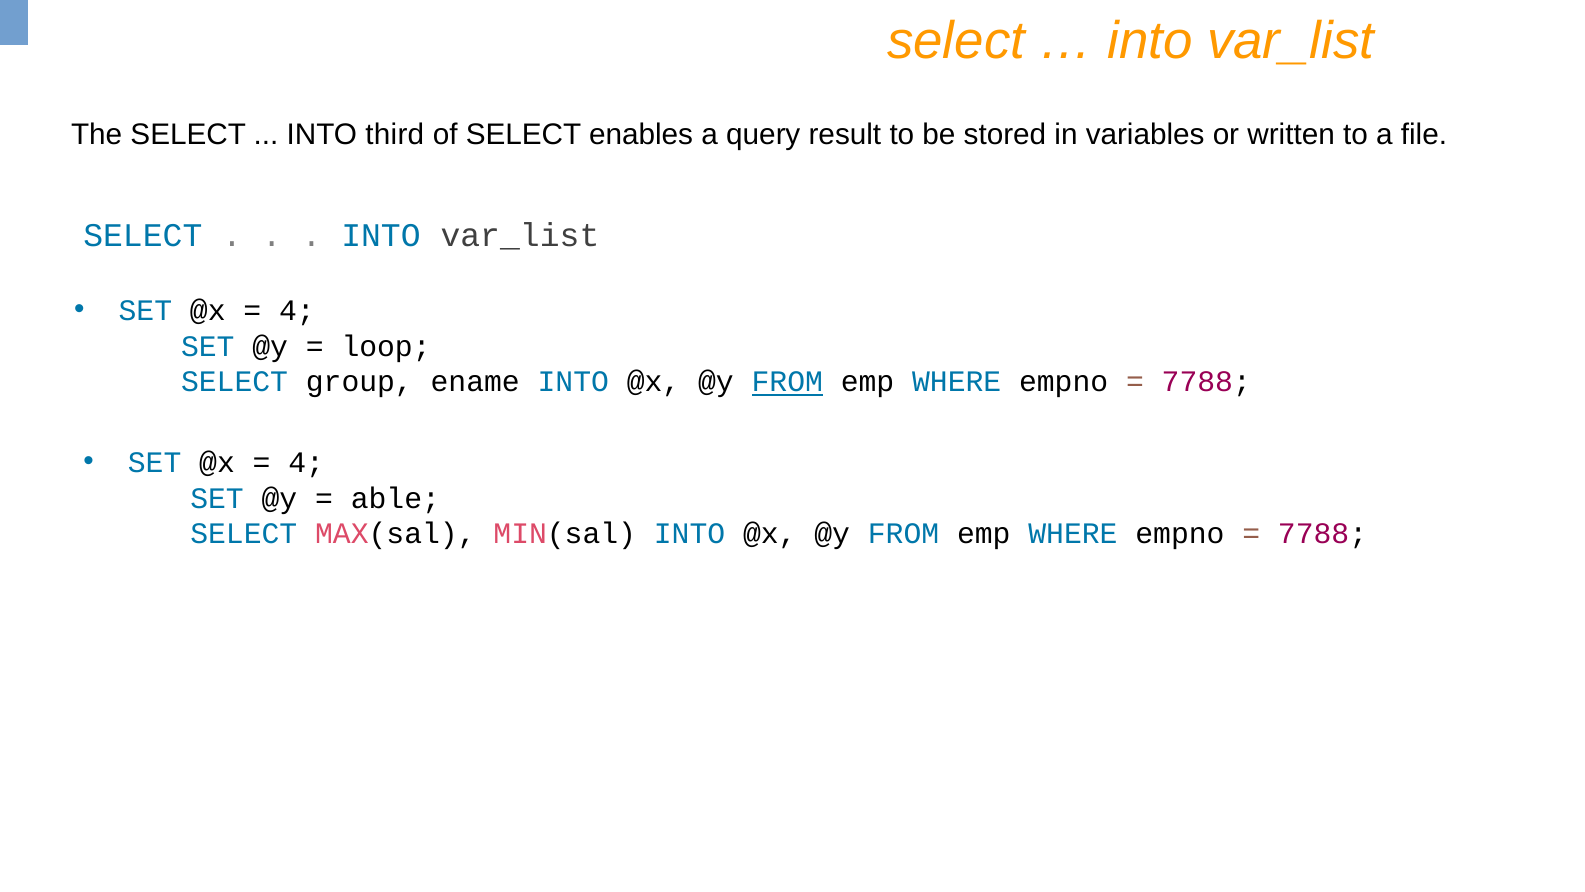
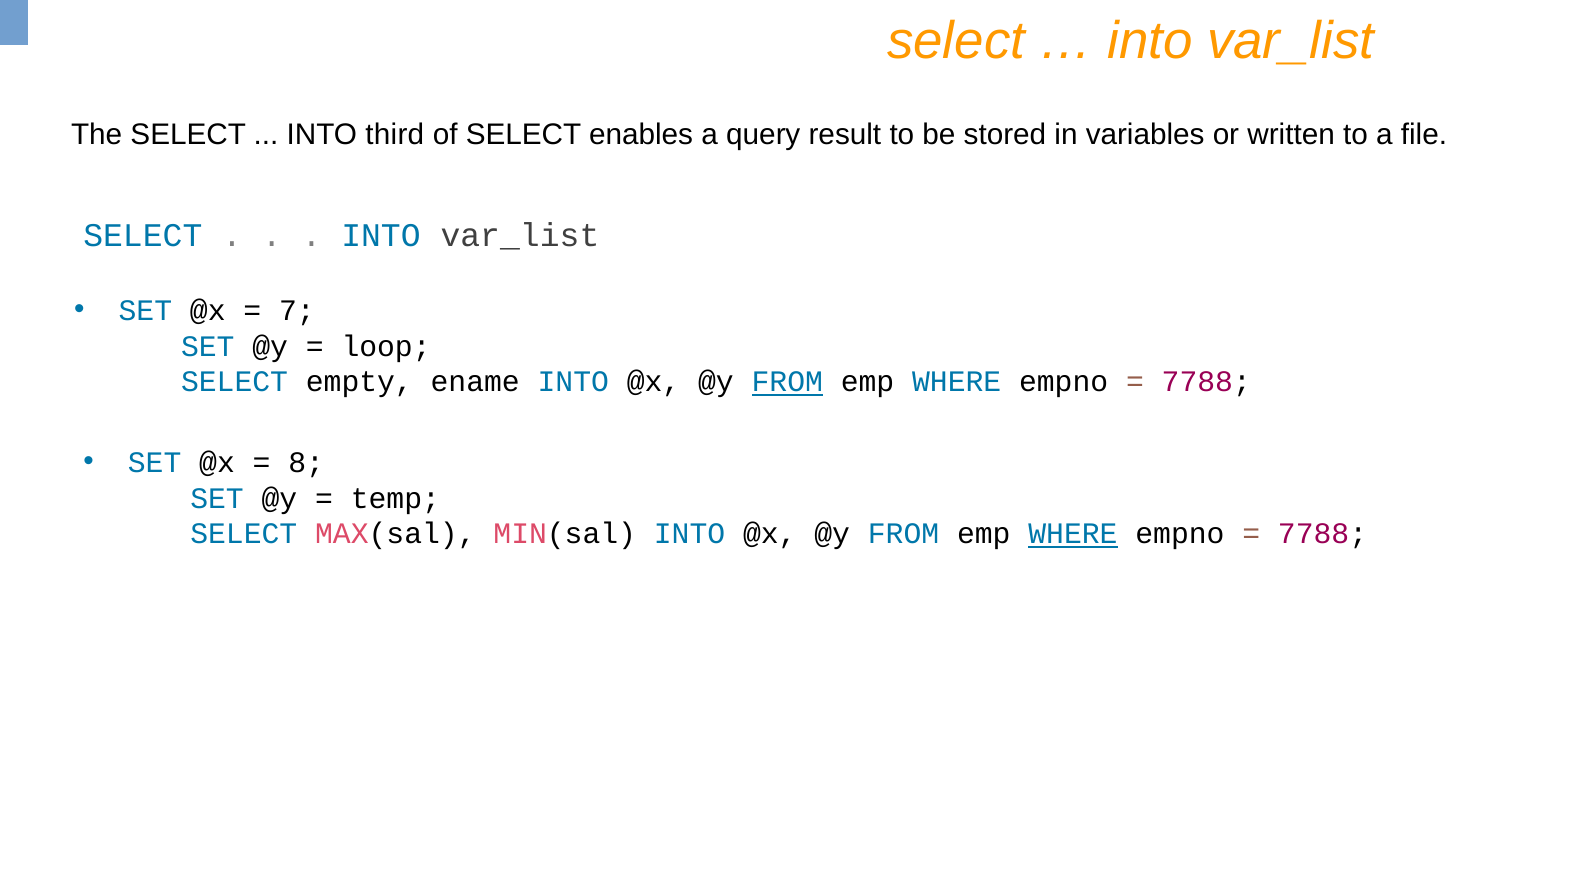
4: 4 -> 7 (297, 310)
group: group -> empty (359, 382)
4: 4 -> 8 (306, 462)
able: able -> temp (395, 498)
WHERE underline: none -> present (1073, 534)
